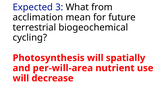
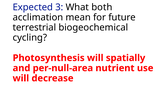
from: from -> both (102, 7)
per-will-area: per-will-area -> per-null-area (63, 68)
